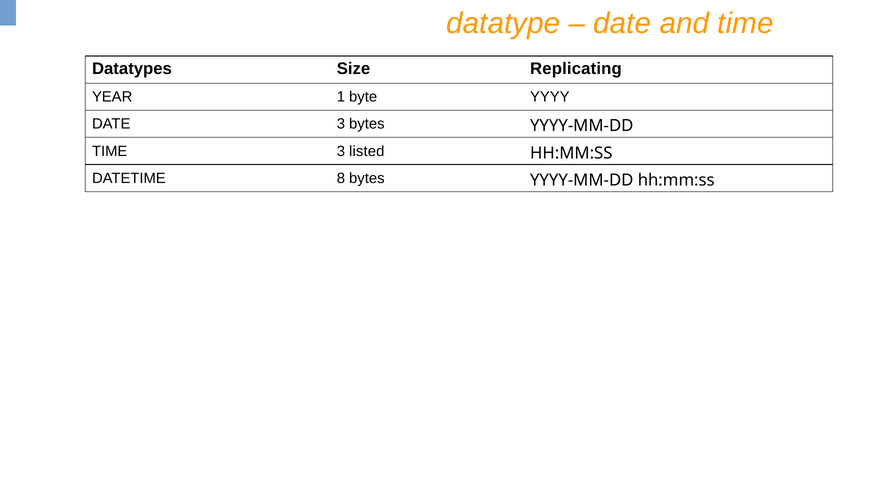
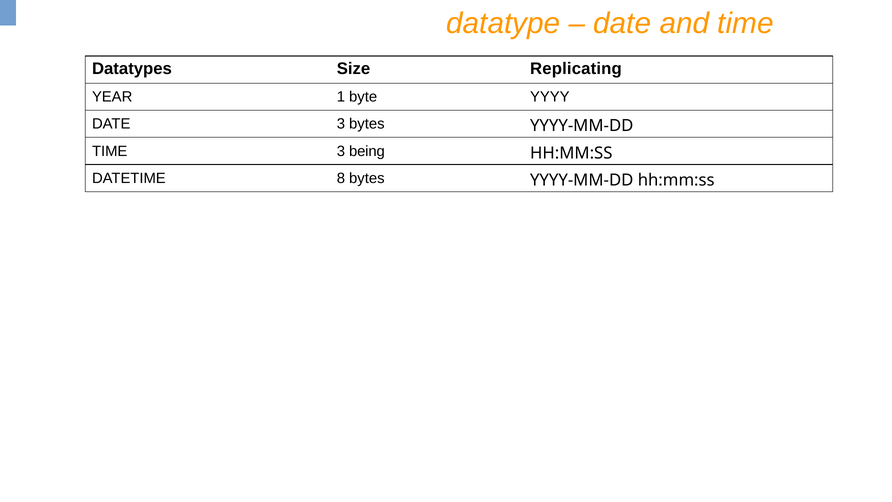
listed: listed -> being (367, 151)
